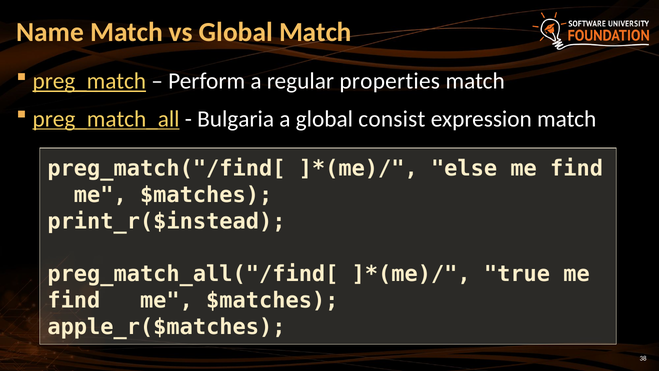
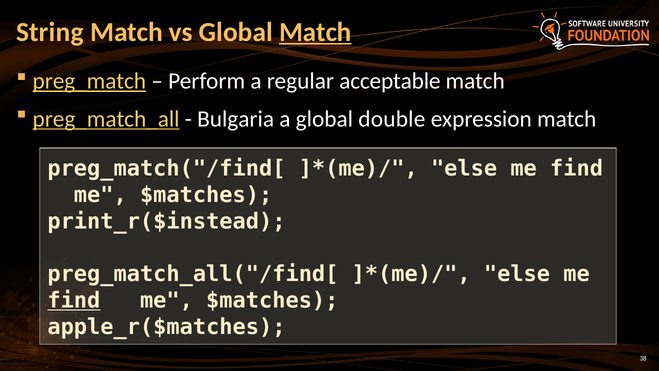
Name: Name -> String (50, 32)
Match underline: none -> present (315, 32)
properties: properties -> acceptable (390, 81)
consist: consist -> double (392, 119)
true: true -> else (517, 274)
find underline: none -> present (74, 300)
